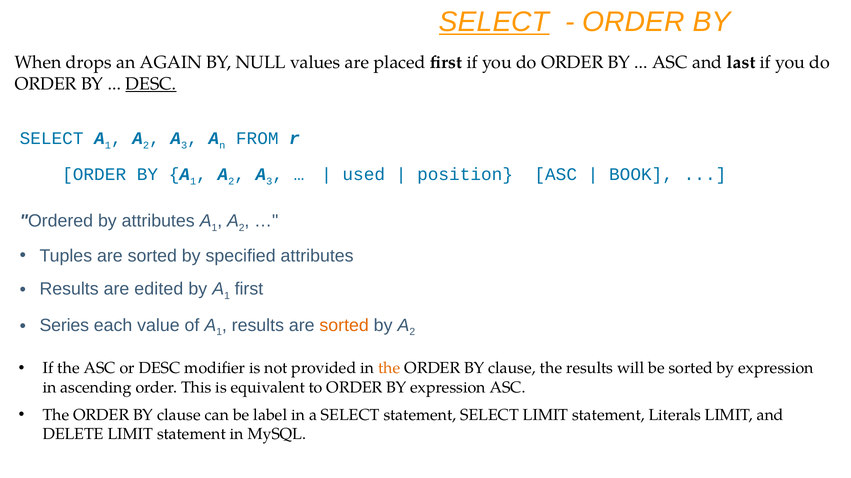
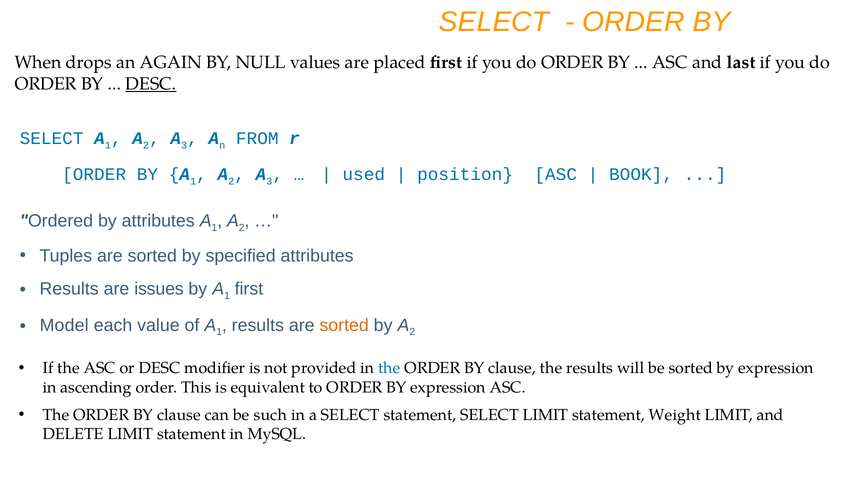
SELECT underline: present -> none (494, 22)
edited: edited -> issues (159, 289)
Series: Series -> Model (64, 326)
the colour: orange -> blue (389, 369)
label: label -> such (270, 416)
Literals: Literals -> Weight (675, 416)
